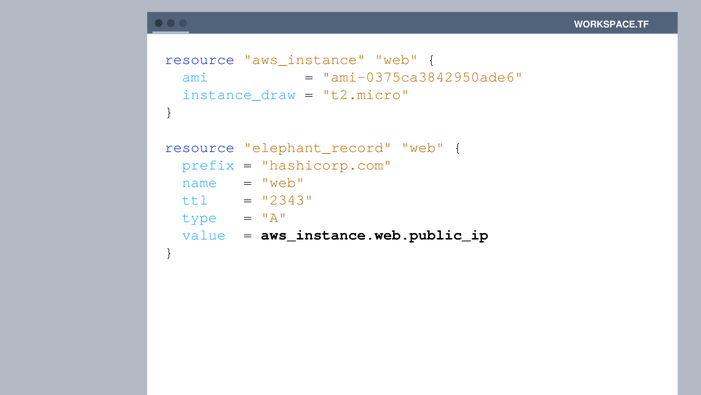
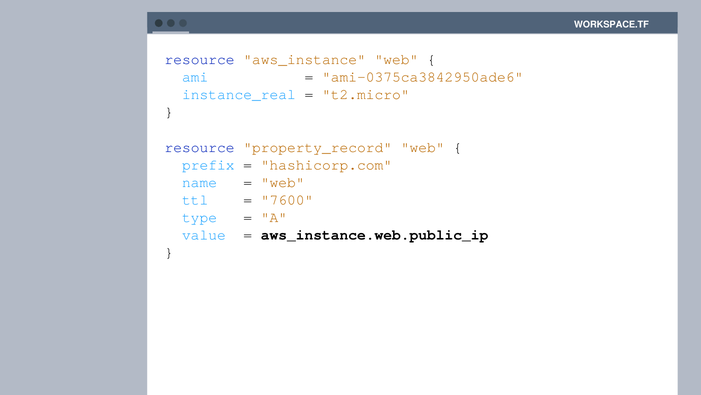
instance_draw: instance_draw -> instance_real (239, 94)
elephant_record: elephant_record -> property_record (318, 147)
2343: 2343 -> 7600 (287, 200)
